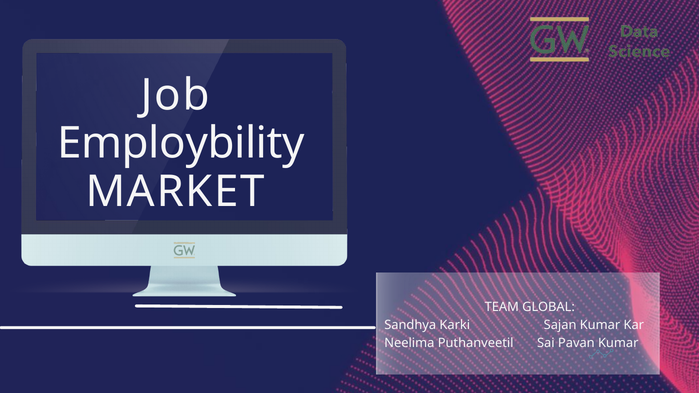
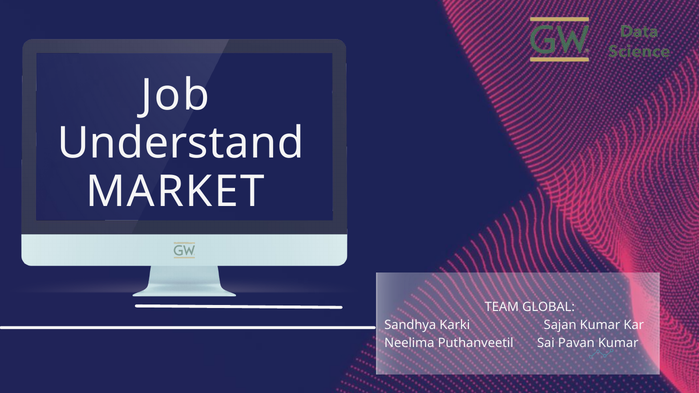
Employbility: Employbility -> Understand (181, 143)
